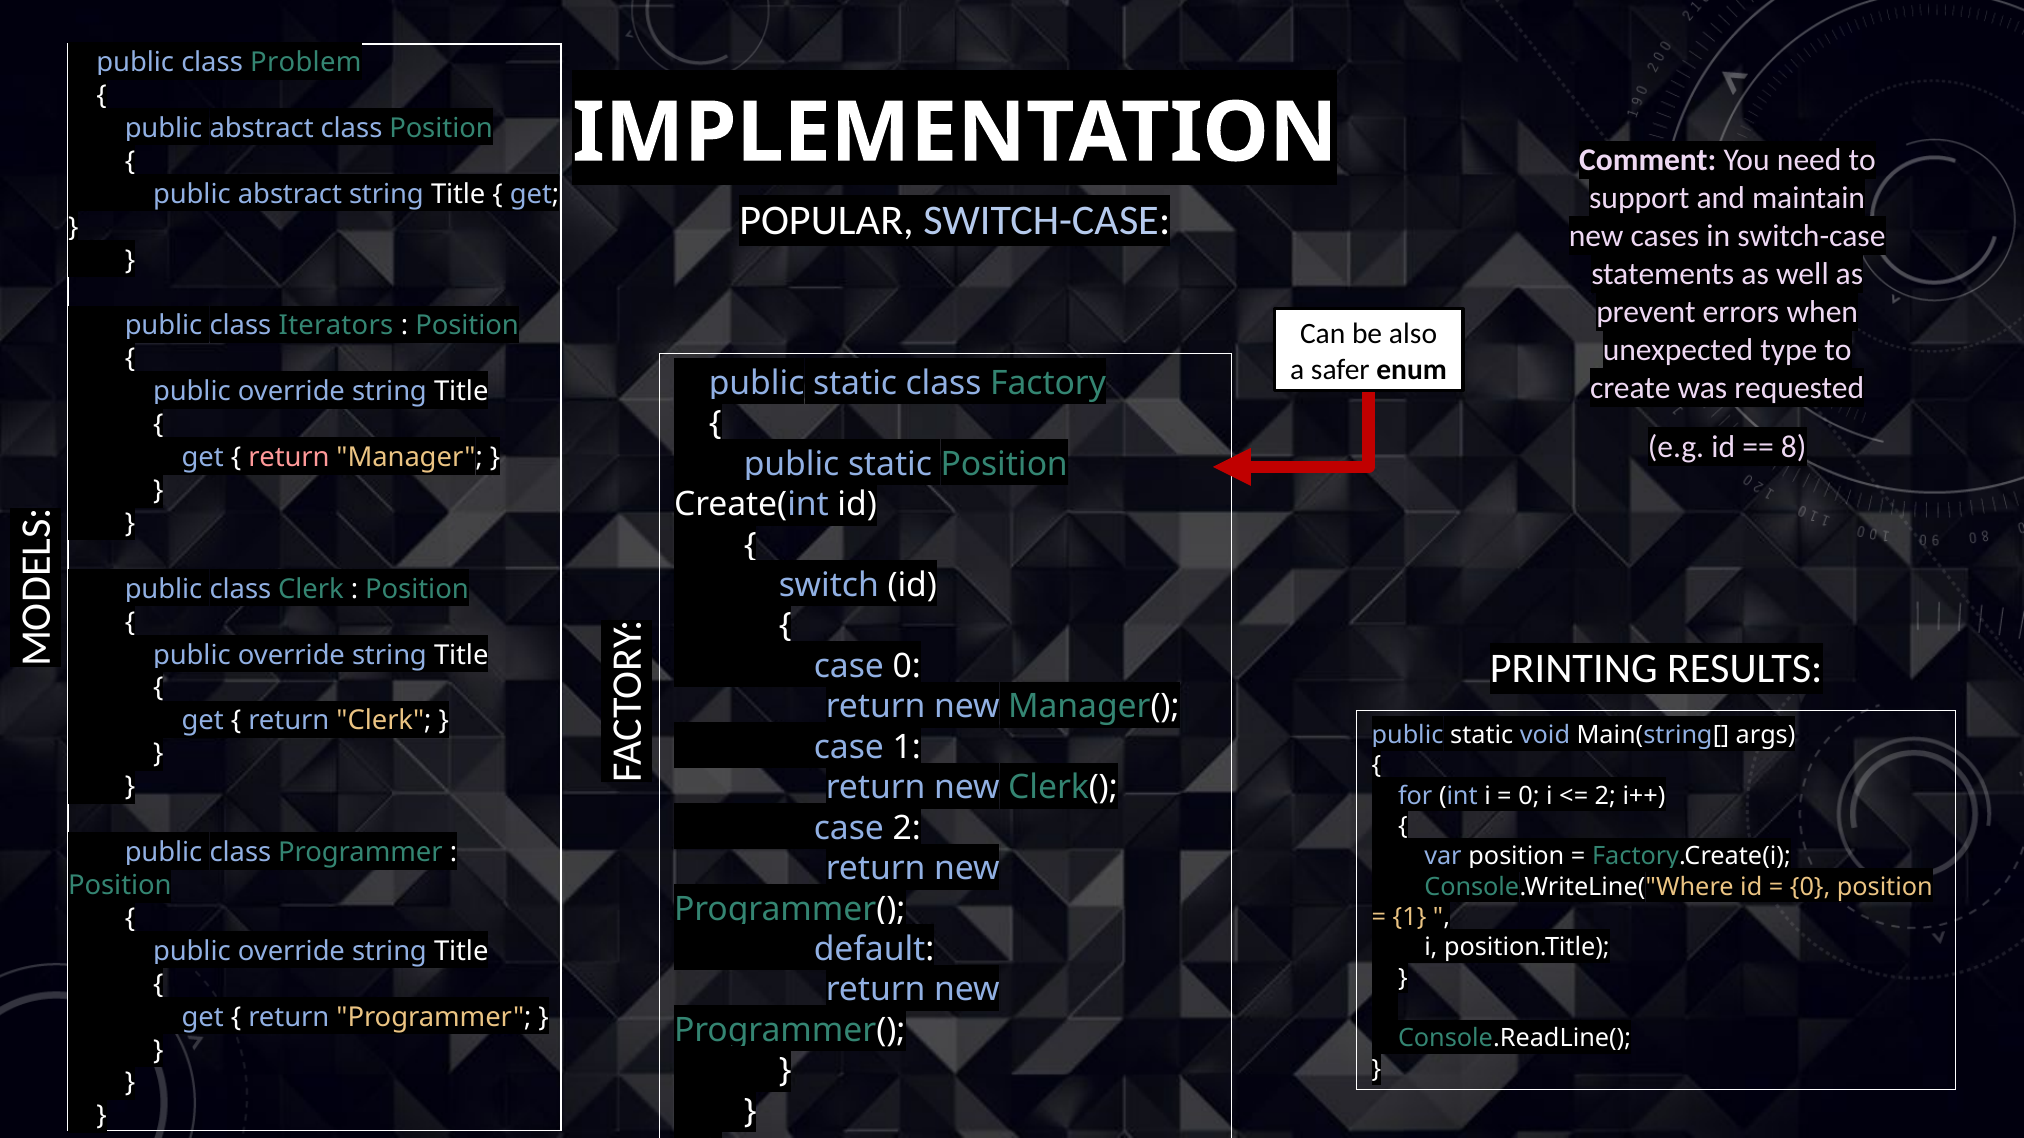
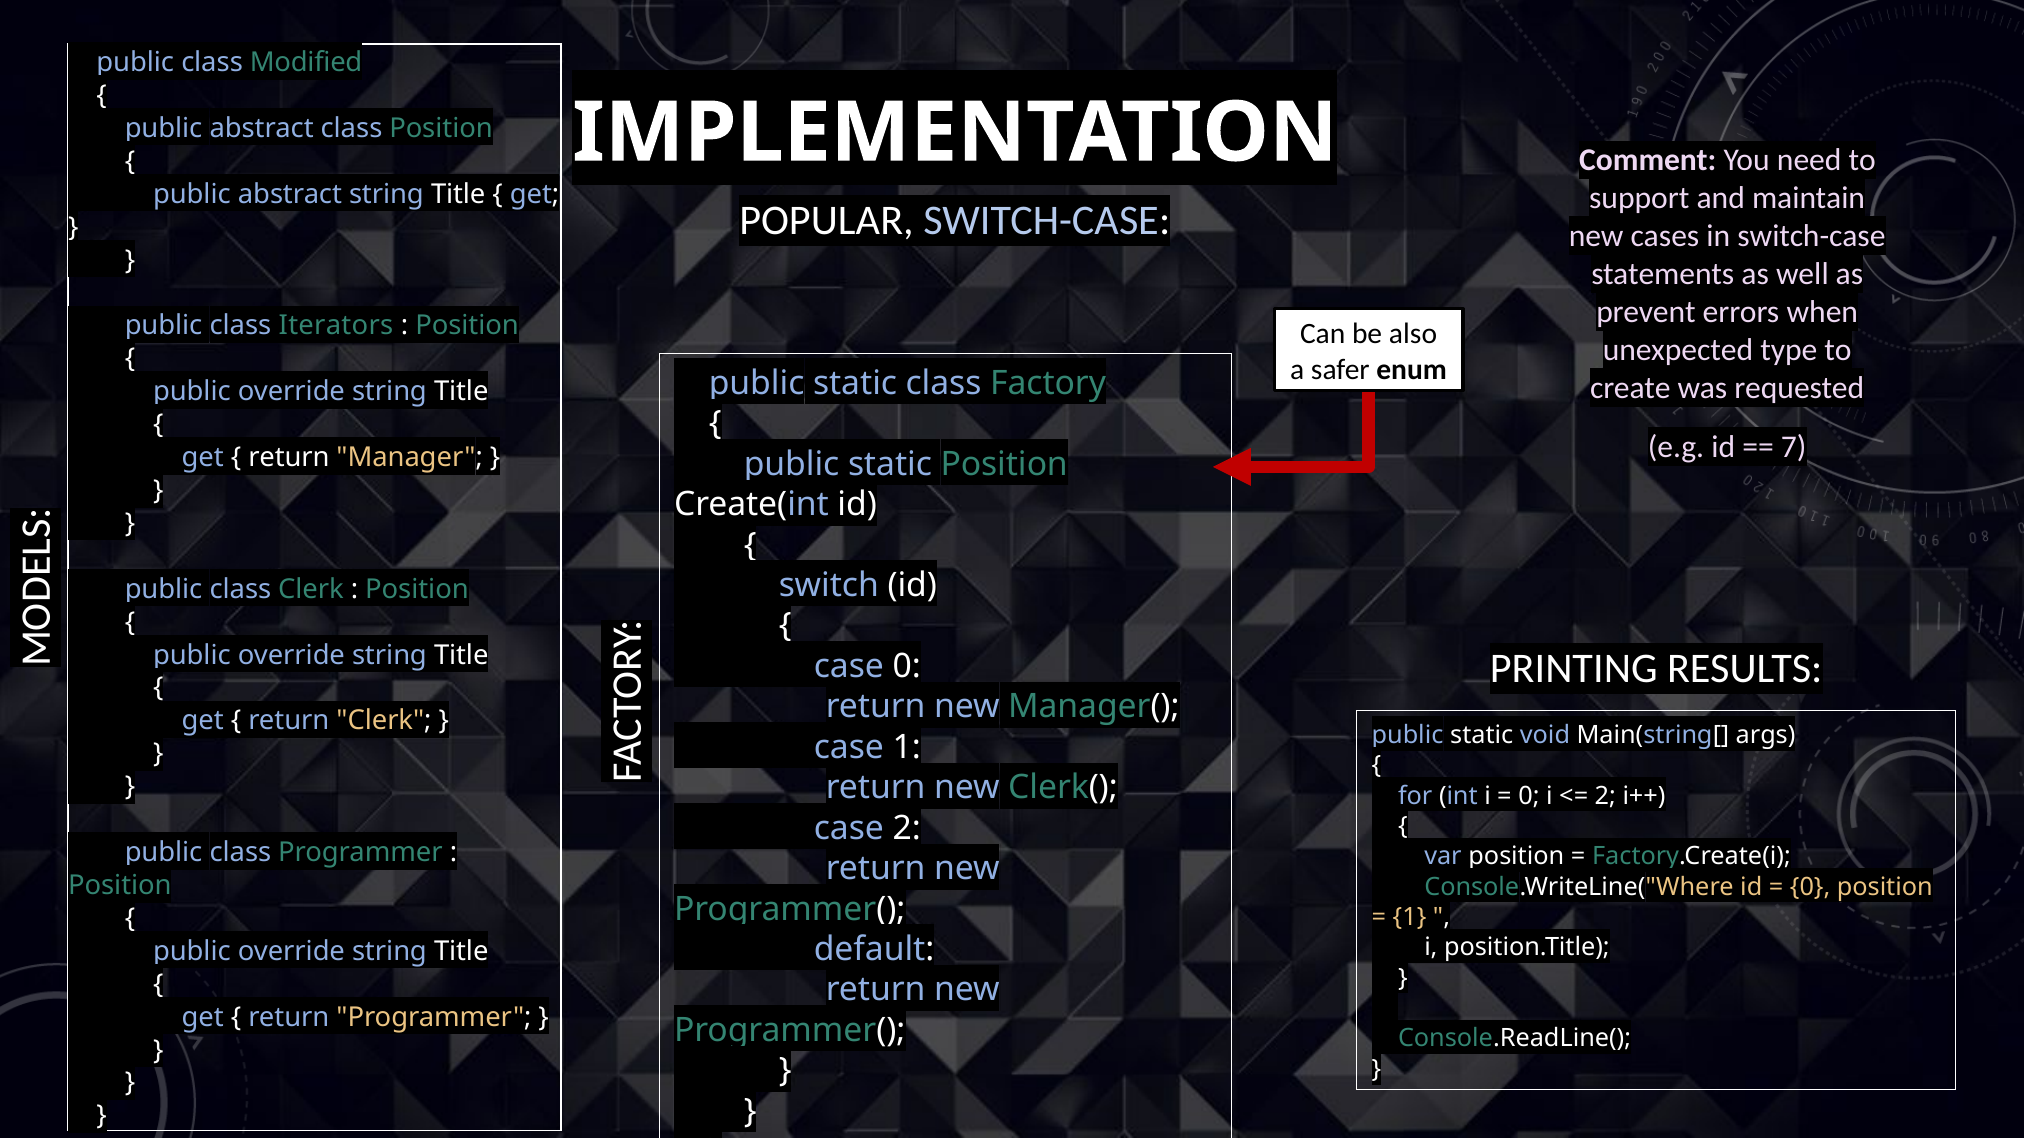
Problem: Problem -> Modified (306, 63)
8: 8 -> 7 (1794, 447)
return colour: pink -> white (289, 458)
